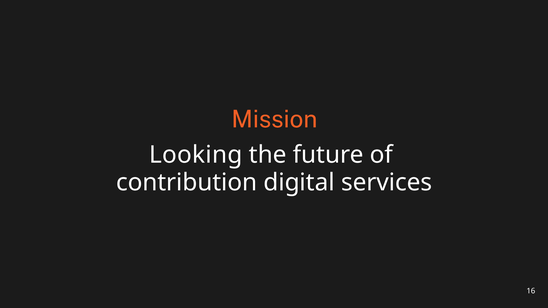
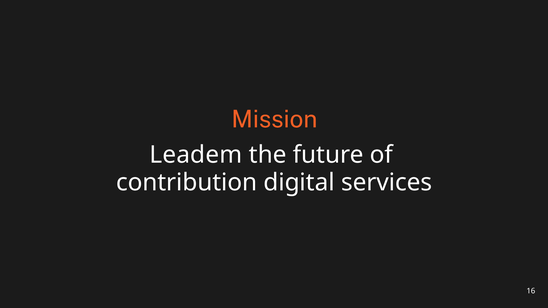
Looking: Looking -> Leadem (196, 155)
